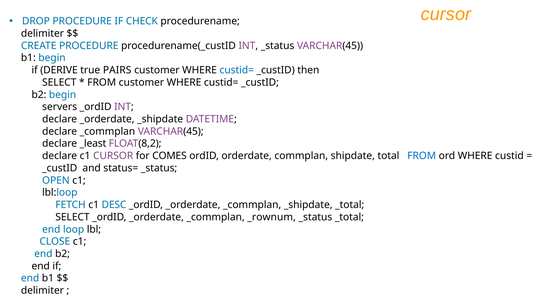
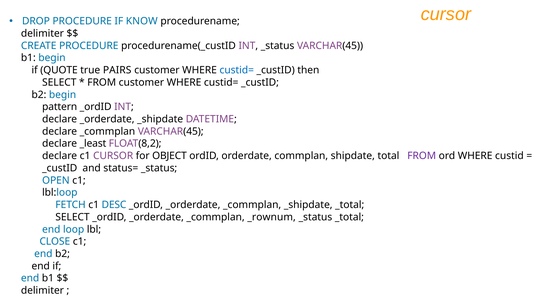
CHECK: CHECK -> KNOW (142, 21)
DERIVE: DERIVE -> QUOTE (59, 70)
servers: servers -> pattern (60, 107)
COMES: COMES -> OBJECT (169, 156)
FROM colour: blue -> purple (422, 156)
